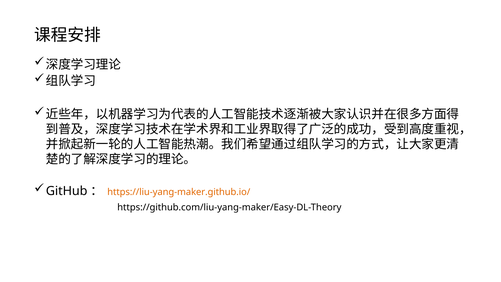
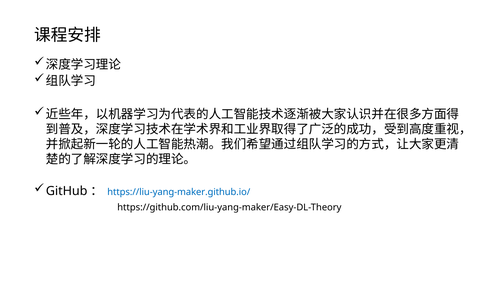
https://liu-yang-maker.github.io/ colour: orange -> blue (179, 192)
